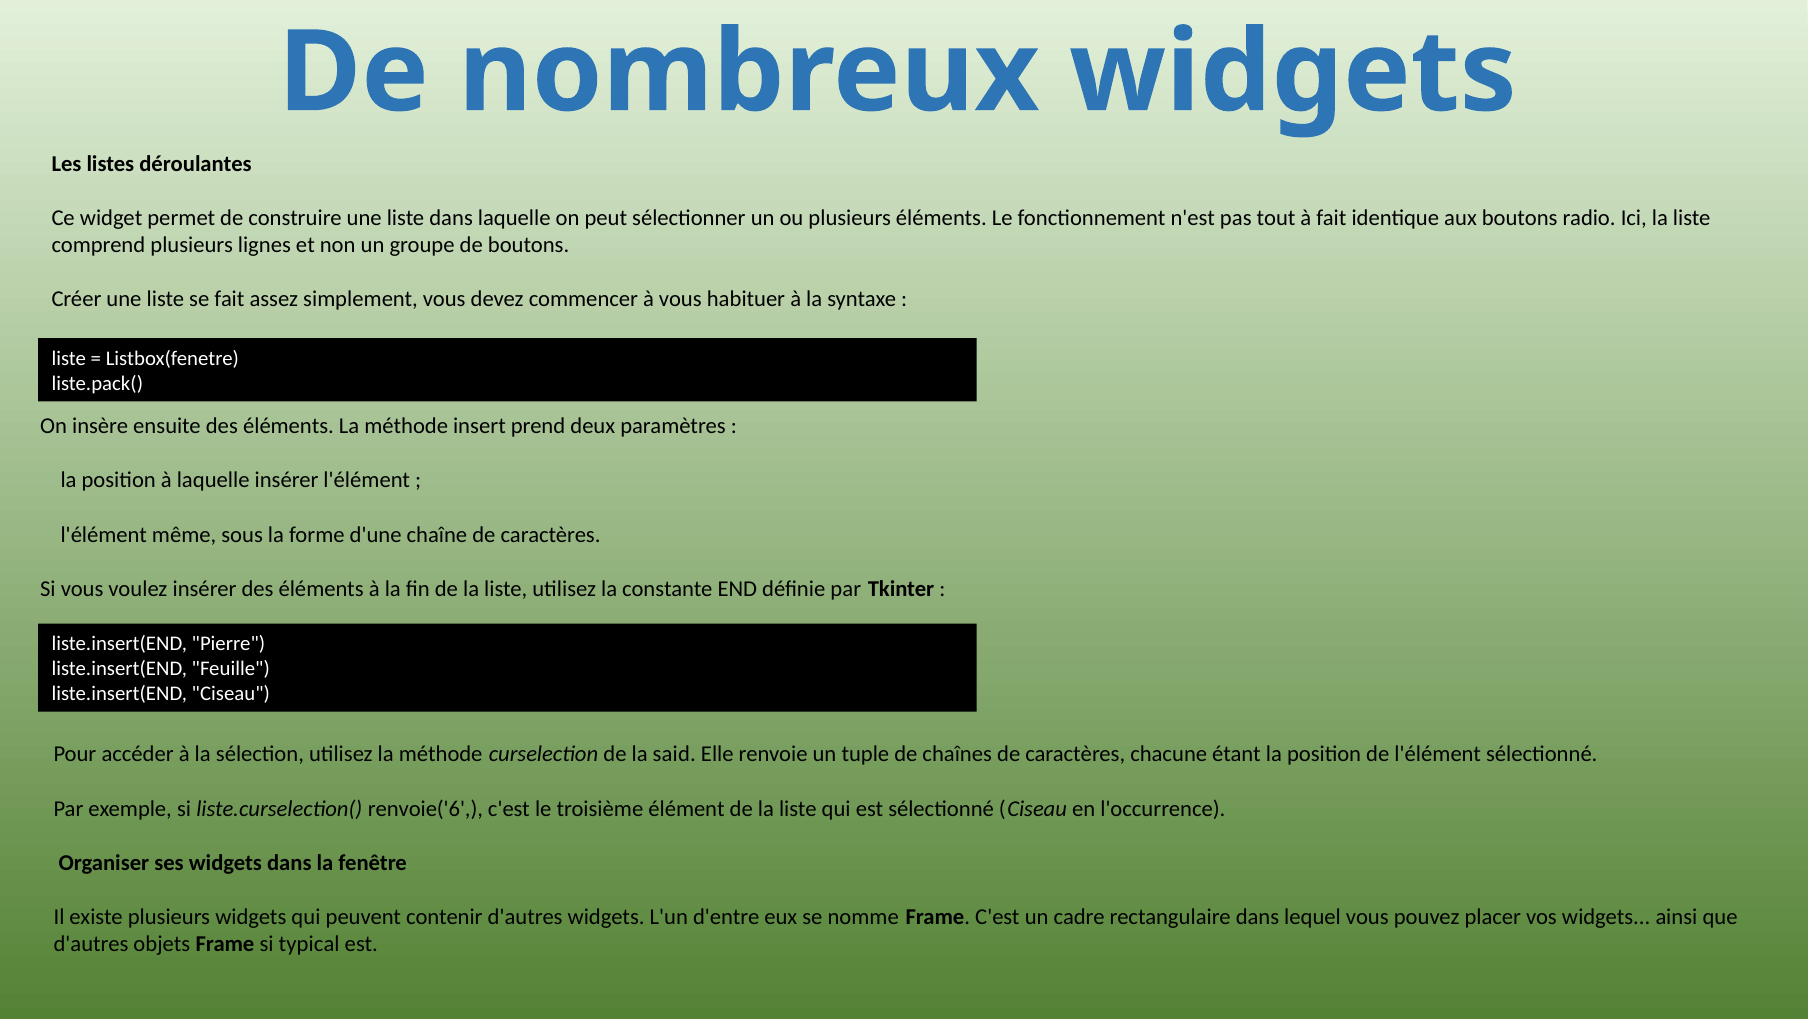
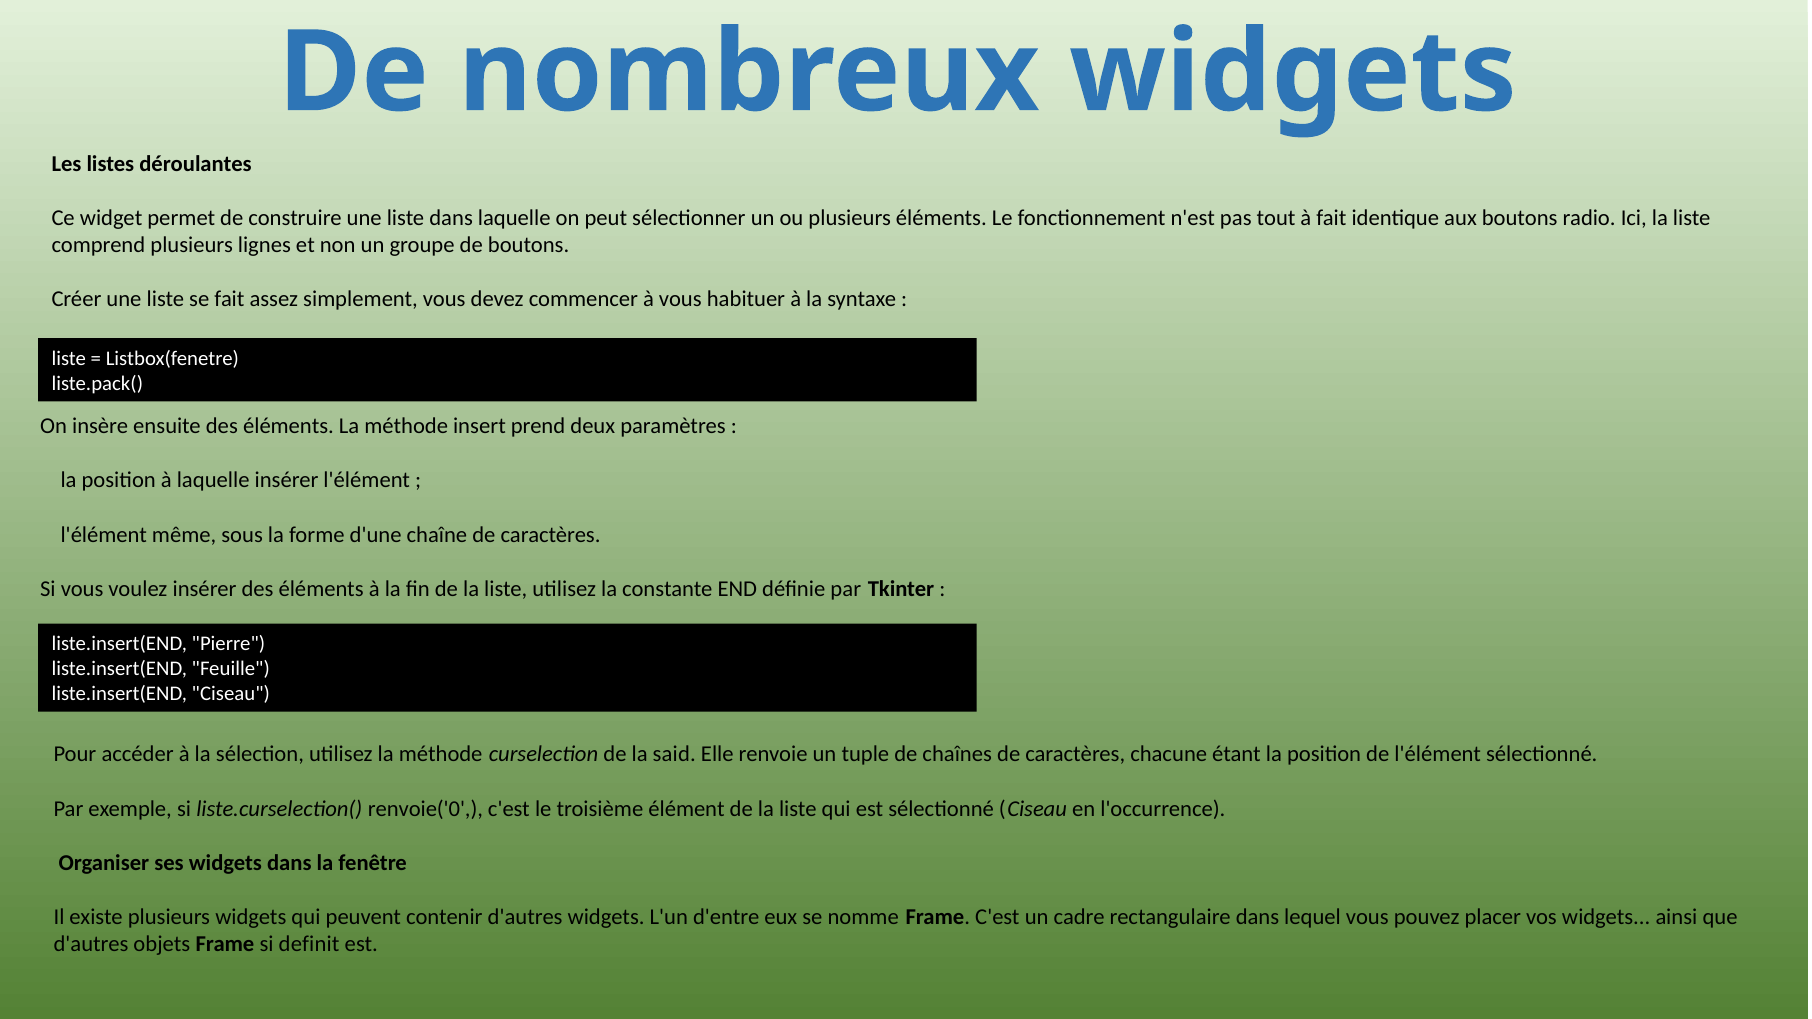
renvoie('6: renvoie('6 -> renvoie('0 (425, 809)
typical: typical -> definit (309, 945)
